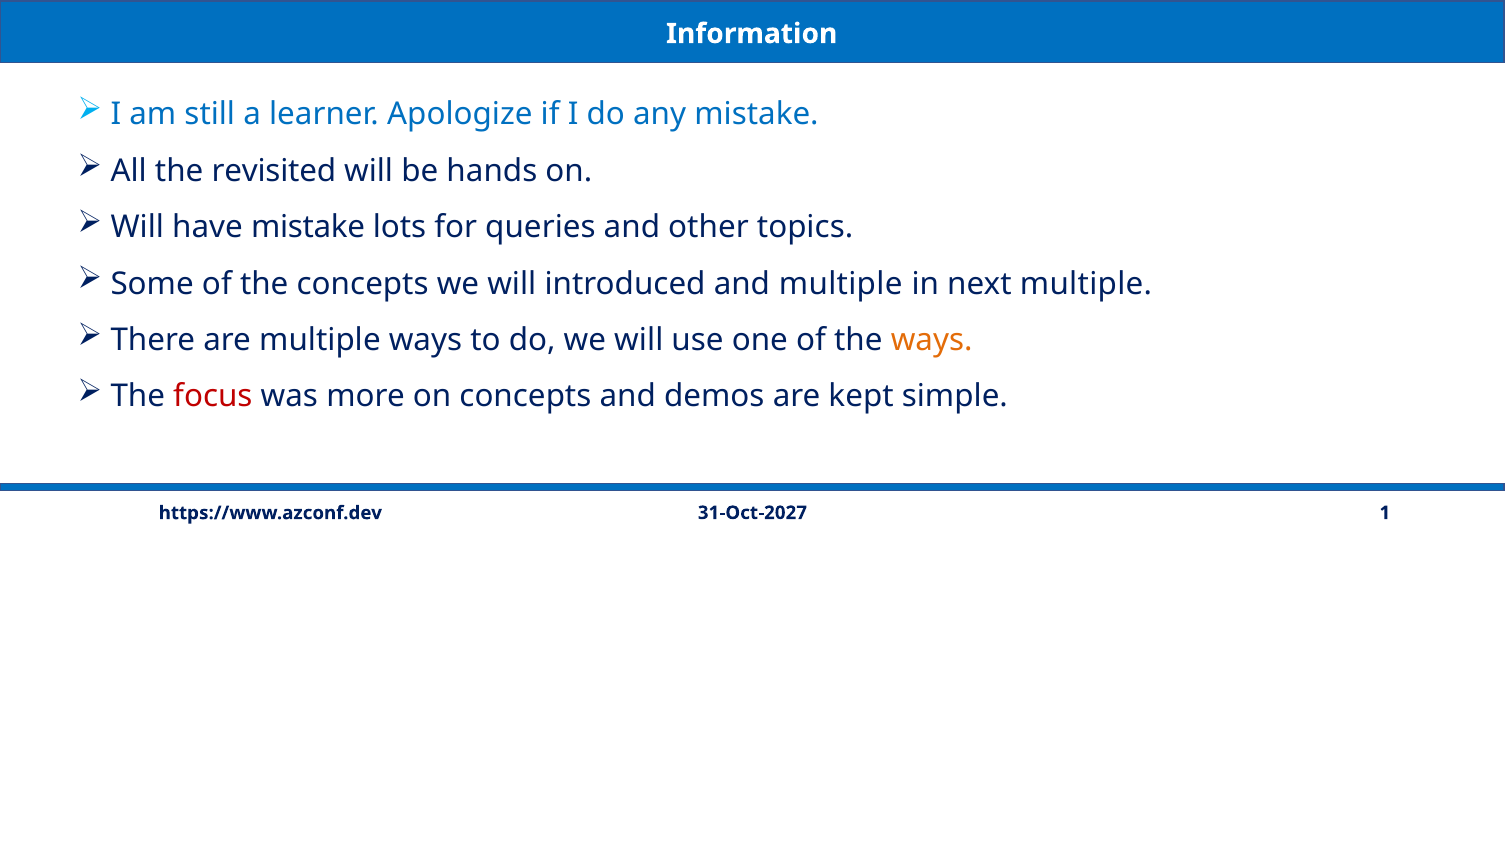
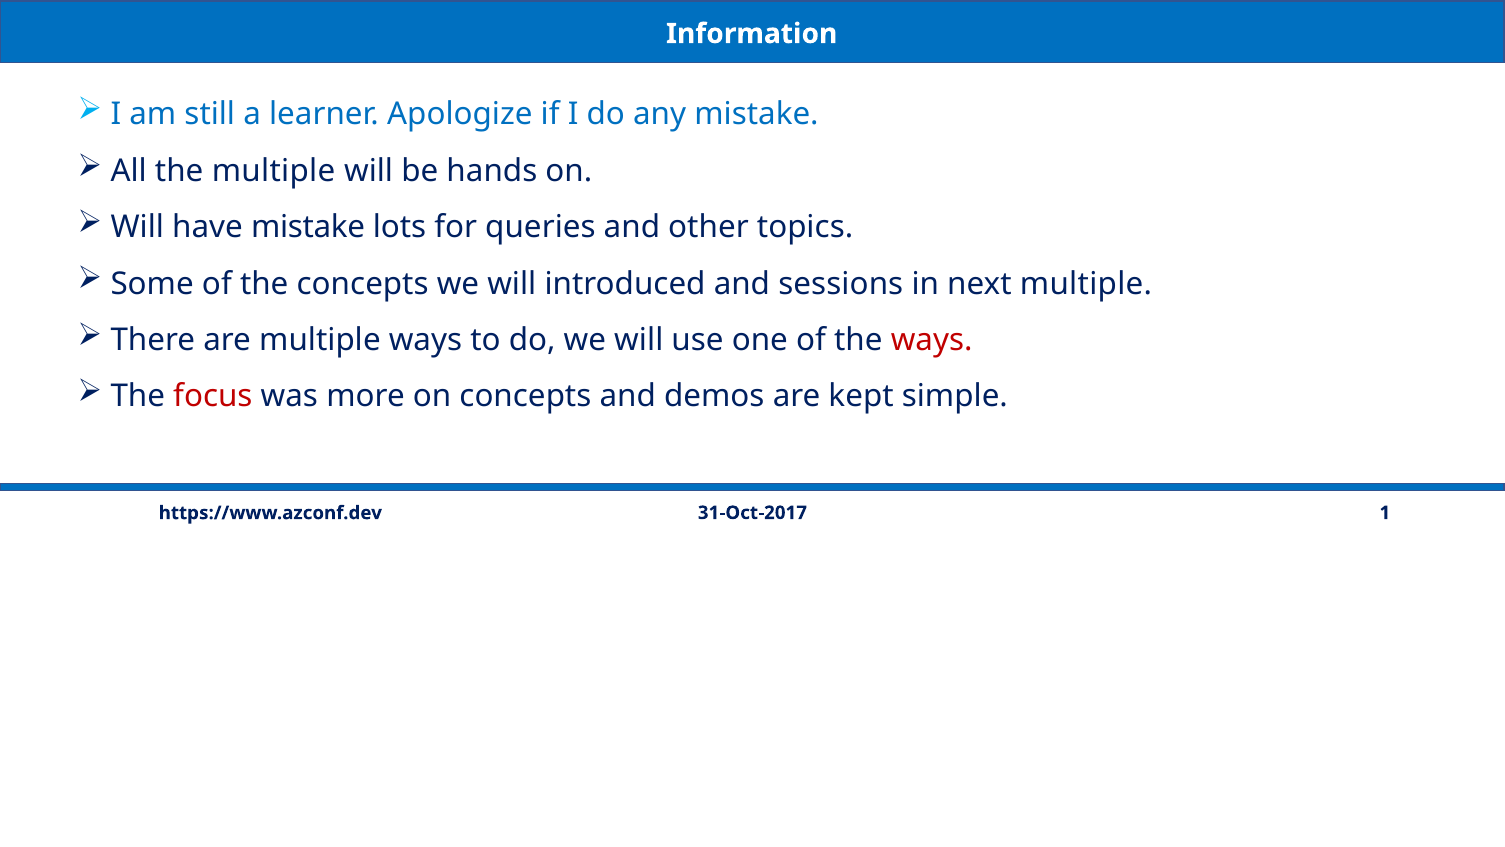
the revisited: revisited -> multiple (274, 171)
and multiple: multiple -> sessions (841, 284)
ways colour: orange -> red (932, 340)
31-Oct-2027: 31-Oct-2027 -> 31-Oct-2017 (752, 513)
